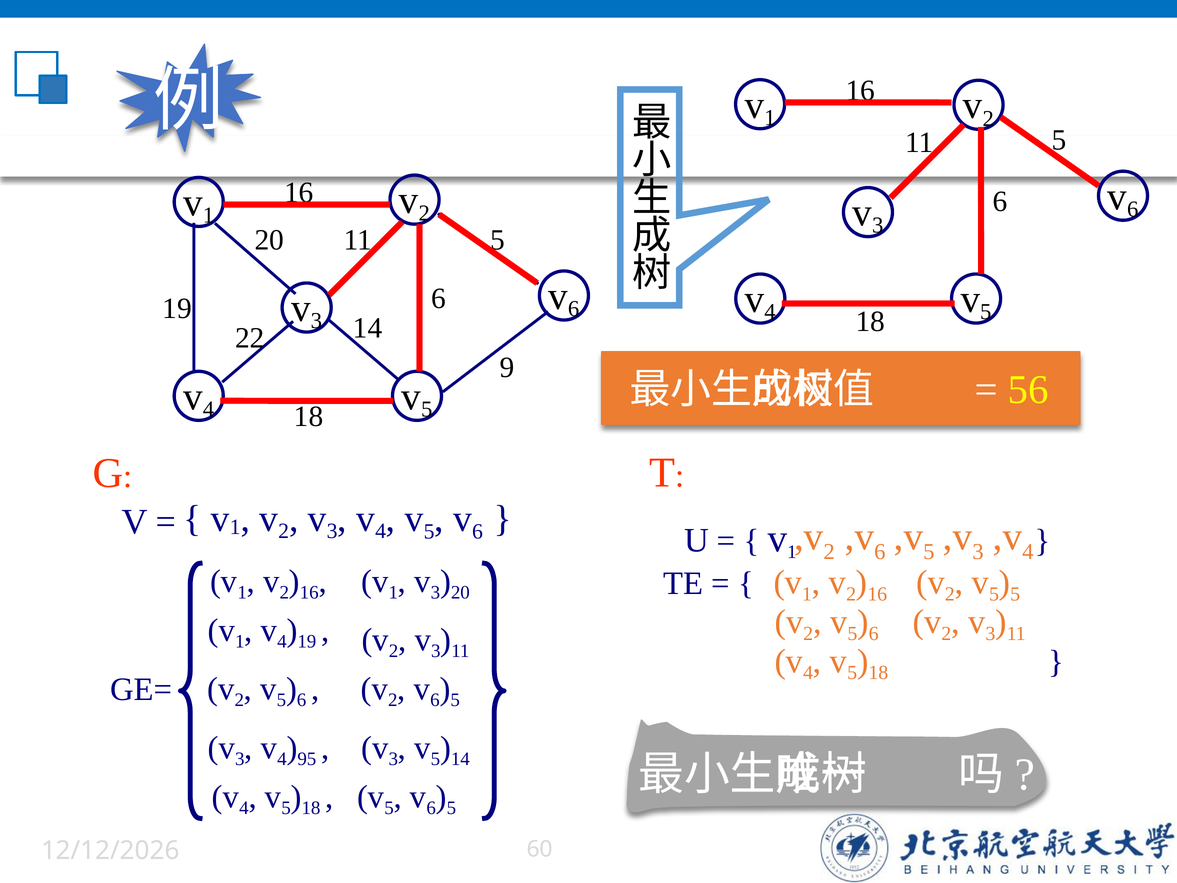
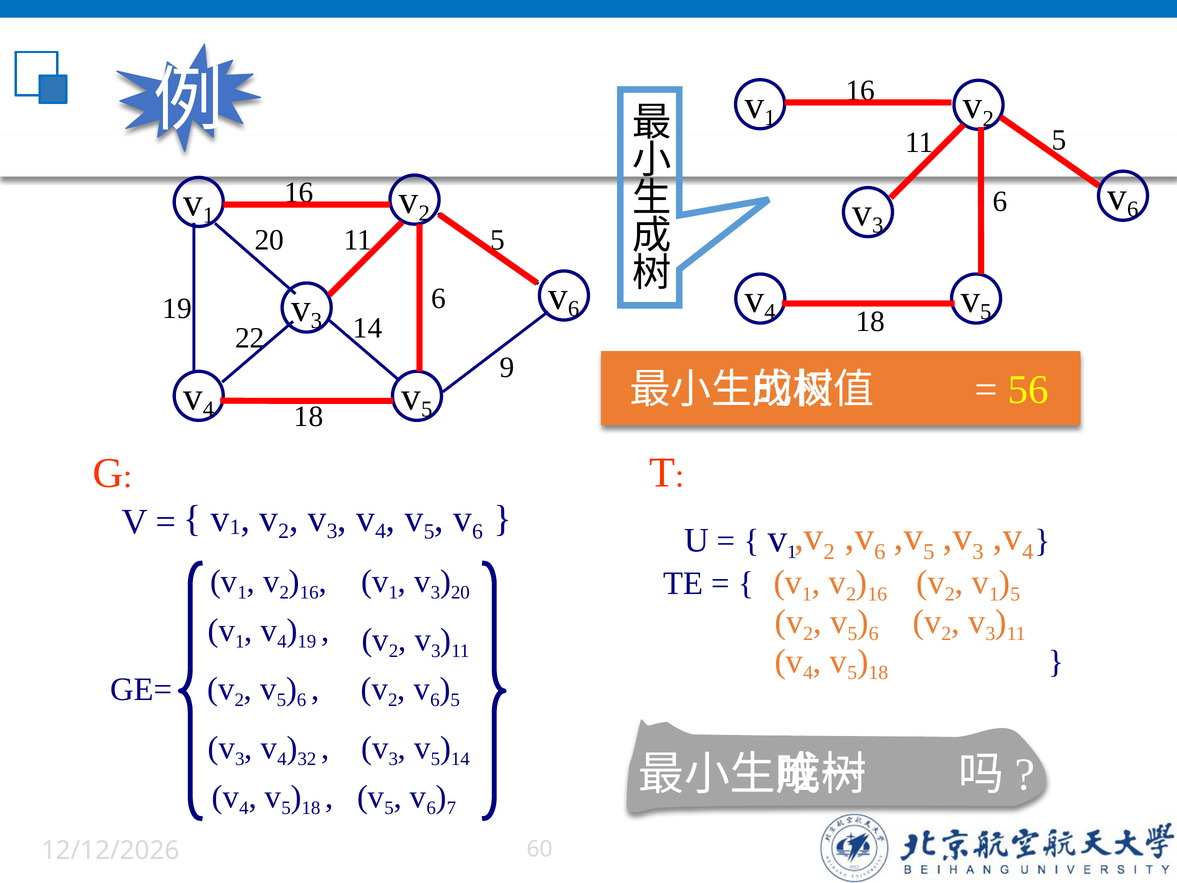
5: 5 -> 1 (994, 594)
95: 95 -> 32 (307, 759)
5: 5 -> 7 (451, 808)
